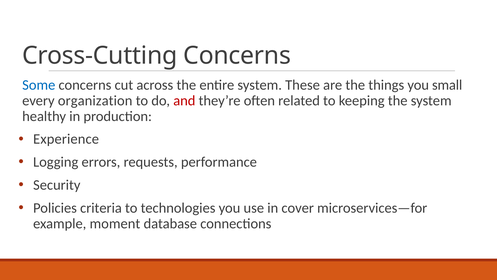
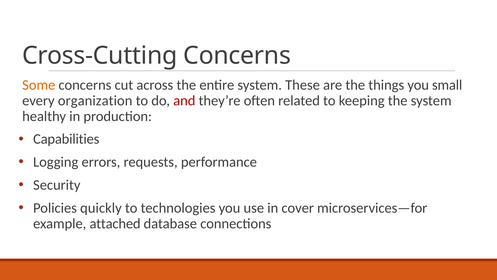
Some colour: blue -> orange (39, 85)
Experience: Experience -> Capabilities (66, 139)
criteria: criteria -> quickly (101, 208)
moment: moment -> attached (115, 223)
